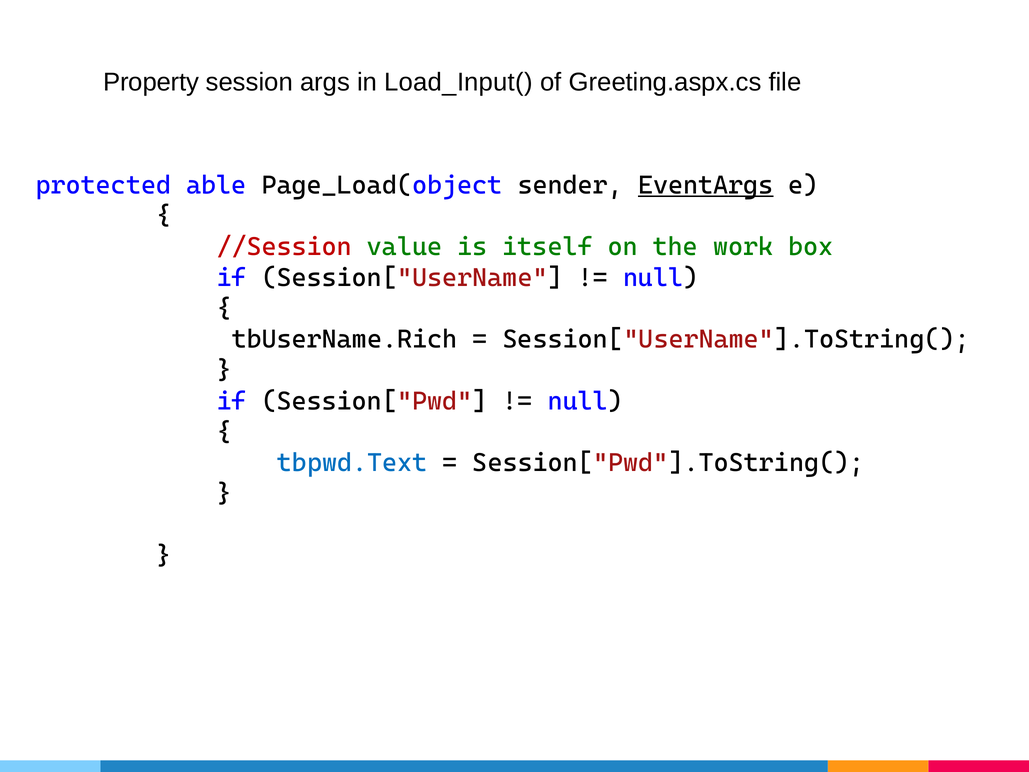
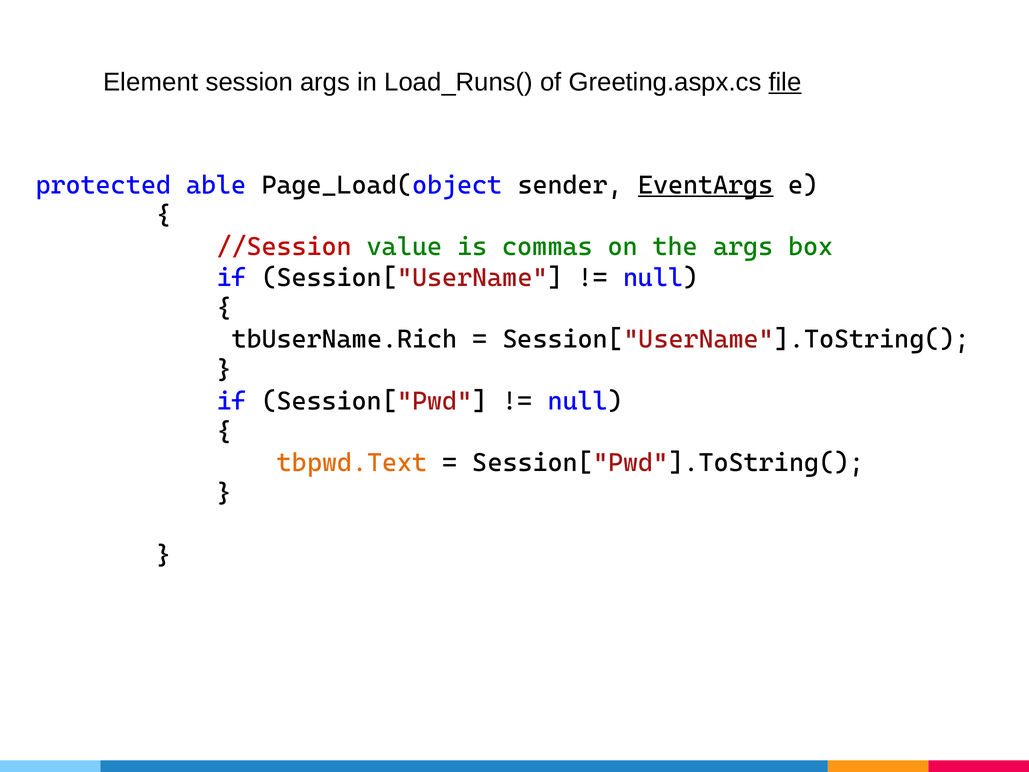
Property: Property -> Element (151, 82)
Load_Input(: Load_Input( -> Load_Runs( (459, 82)
file underline: none -> present (785, 82)
itself: itself -> commas (548, 247)
the work: work -> args (743, 247)
tbpwd.Text colour: blue -> orange (352, 463)
